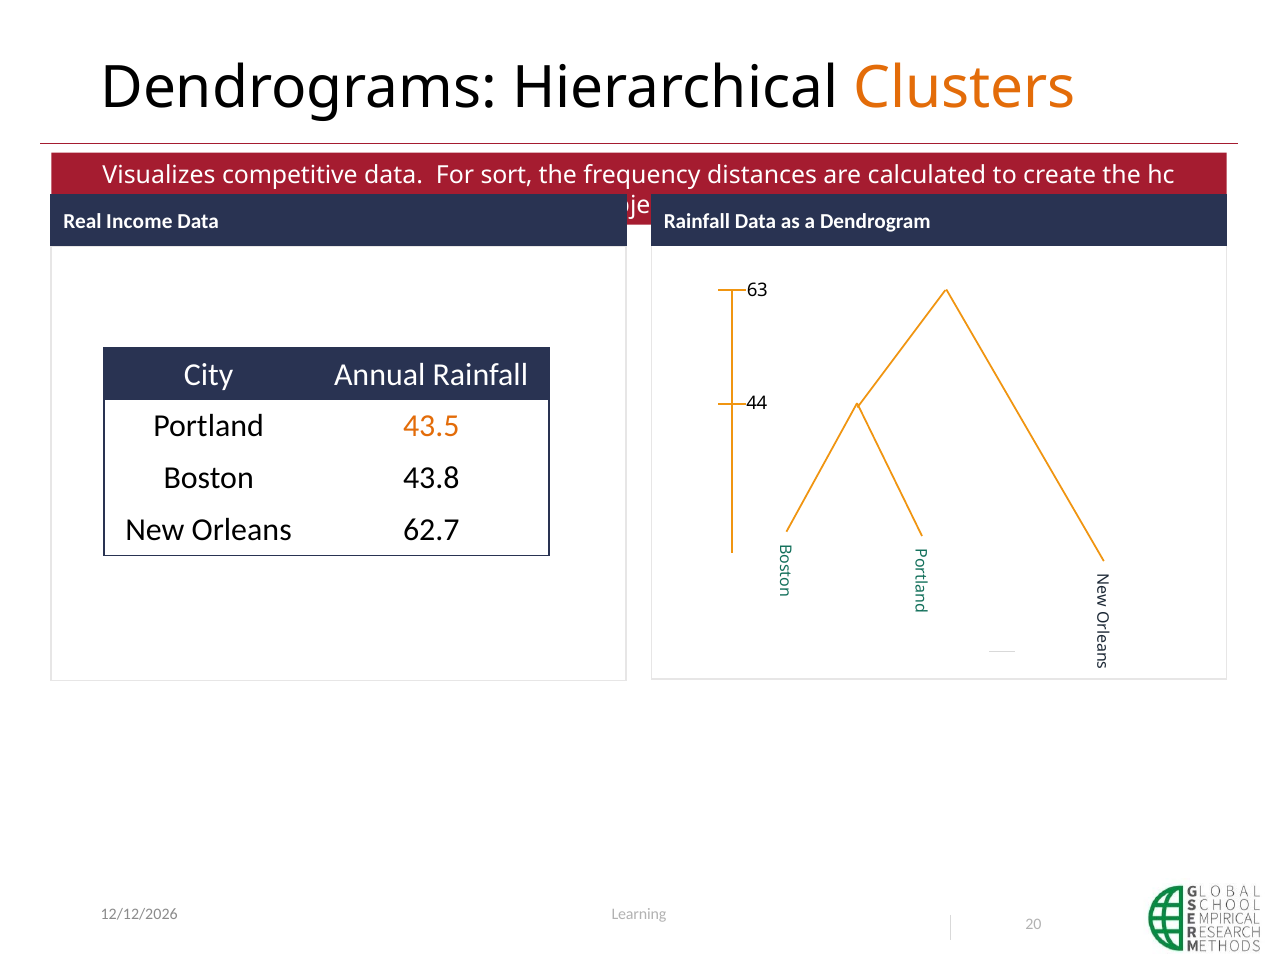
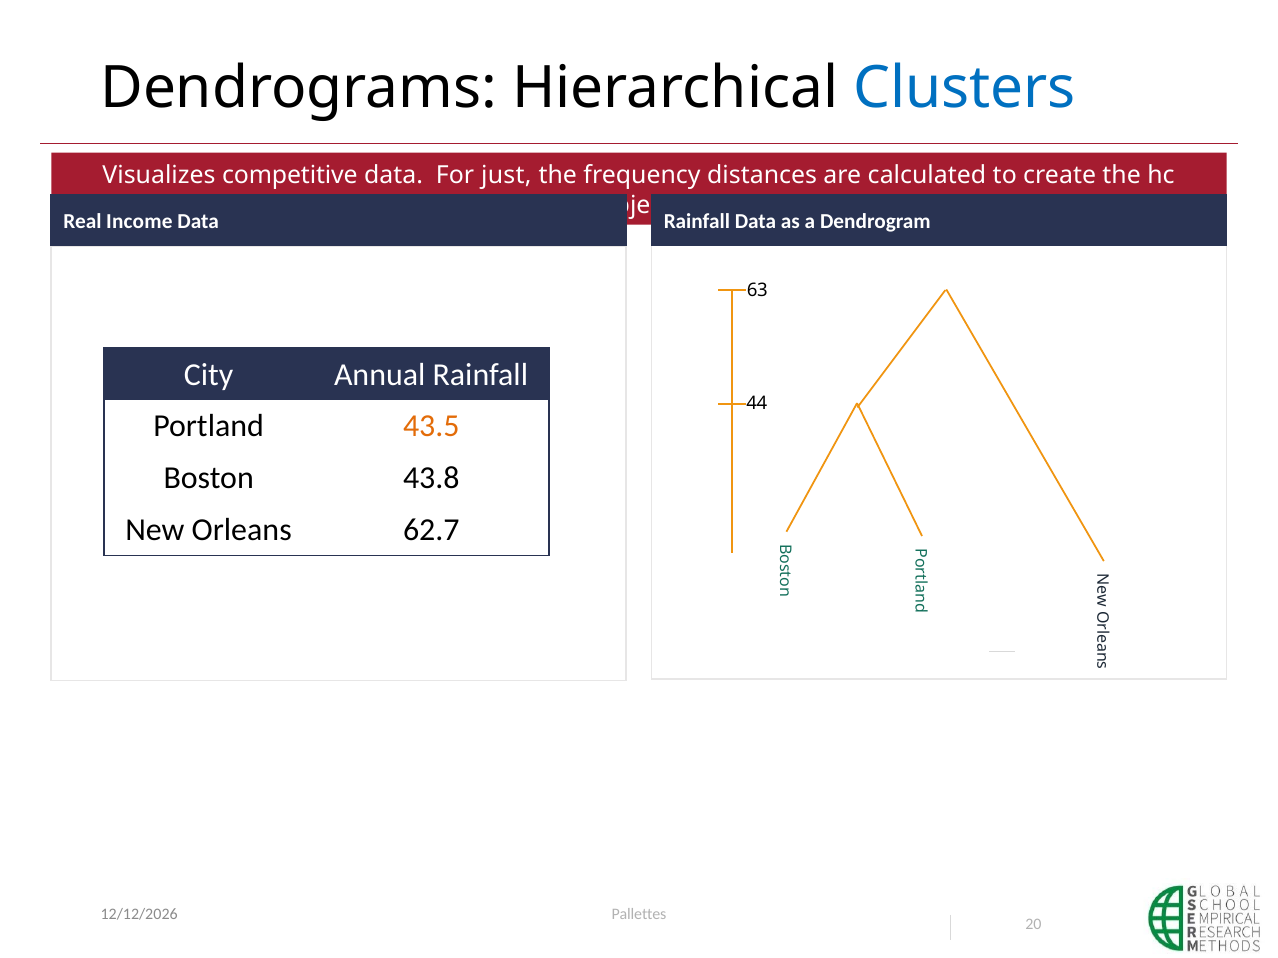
Clusters colour: orange -> blue (965, 89)
sort: sort -> just (506, 176)
Learning: Learning -> Pallettes (639, 915)
